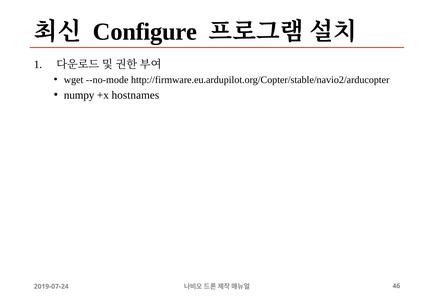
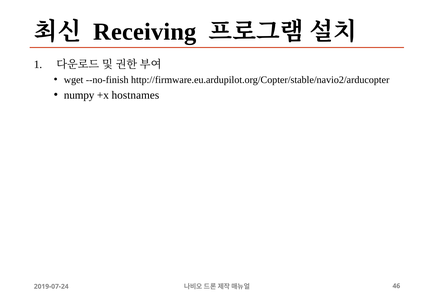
Configure: Configure -> Receiving (145, 32)
--no-mode: --no-mode -> --no-finish (107, 80)
